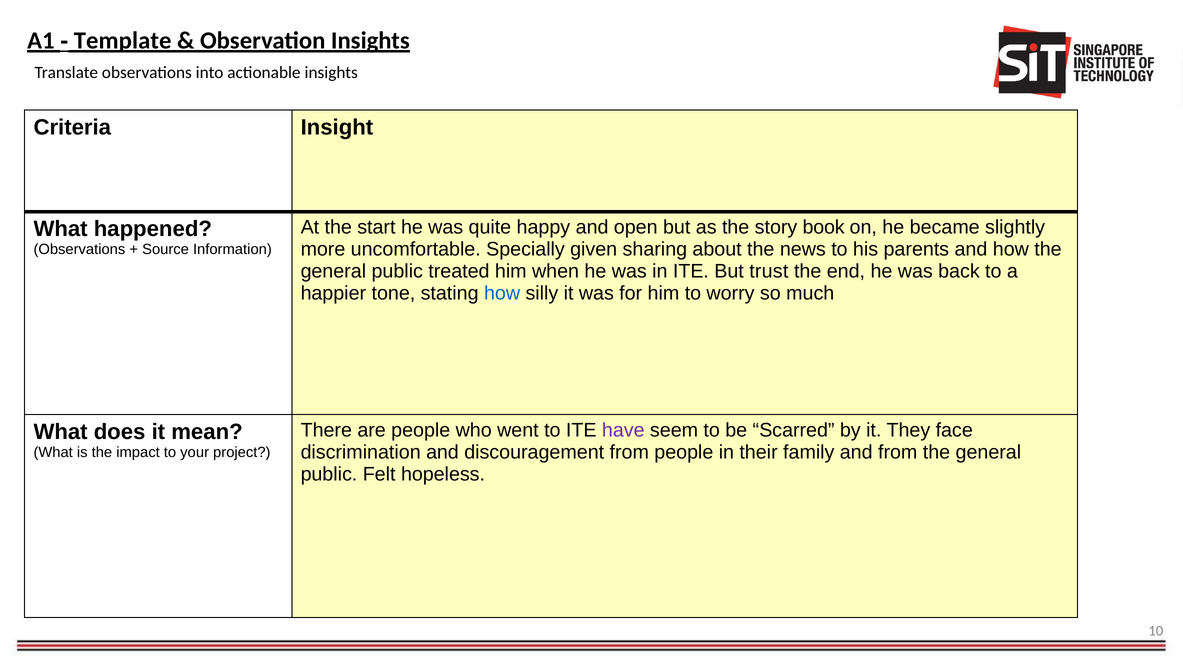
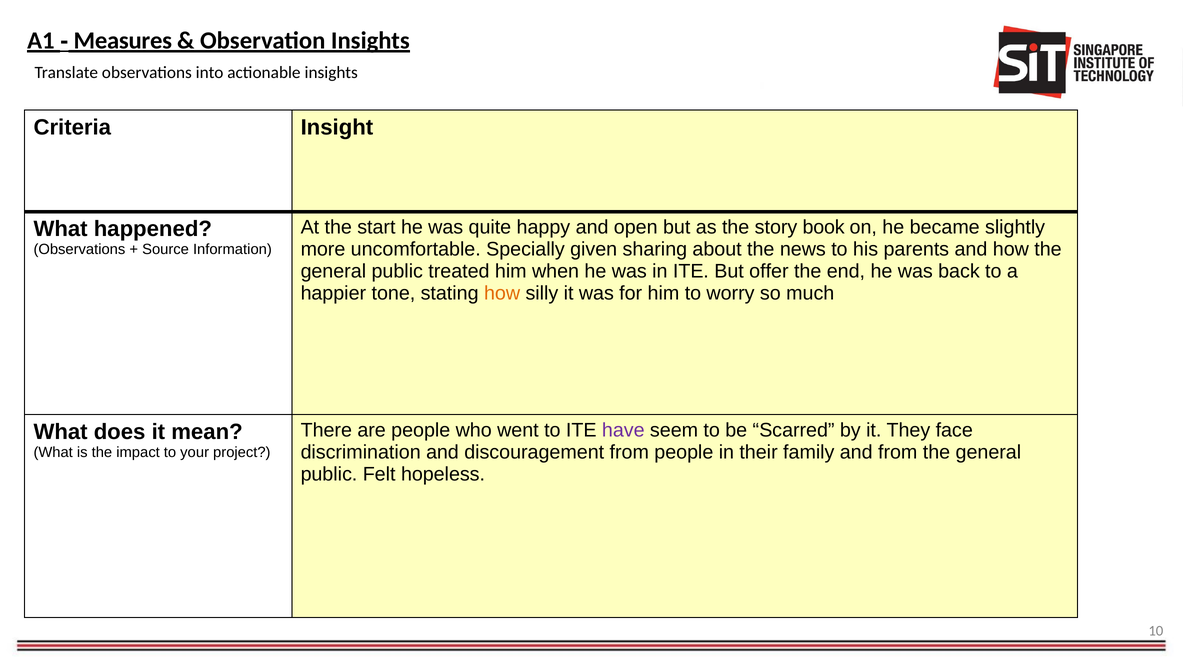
Template: Template -> Measures (123, 41)
trust: trust -> offer (769, 271)
how colour: blue -> orange (502, 293)
